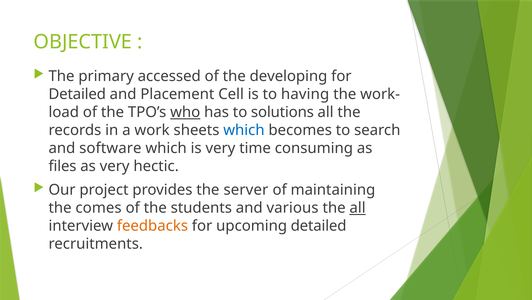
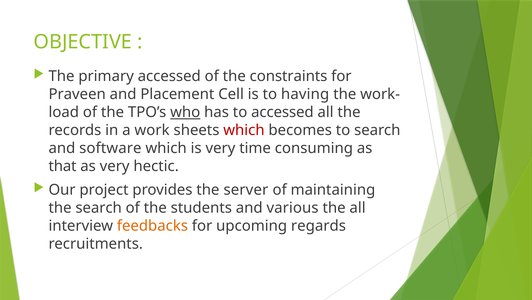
developing: developing -> constraints (289, 76)
Detailed: Detailed -> Praveen (77, 94)
to solutions: solutions -> accessed (282, 112)
which colour: blue -> red (244, 130)
files: files -> that (63, 166)
the comes: comes -> search (99, 207)
all underline: present -> none (358, 207)
upcoming detailed: detailed -> regards (318, 225)
